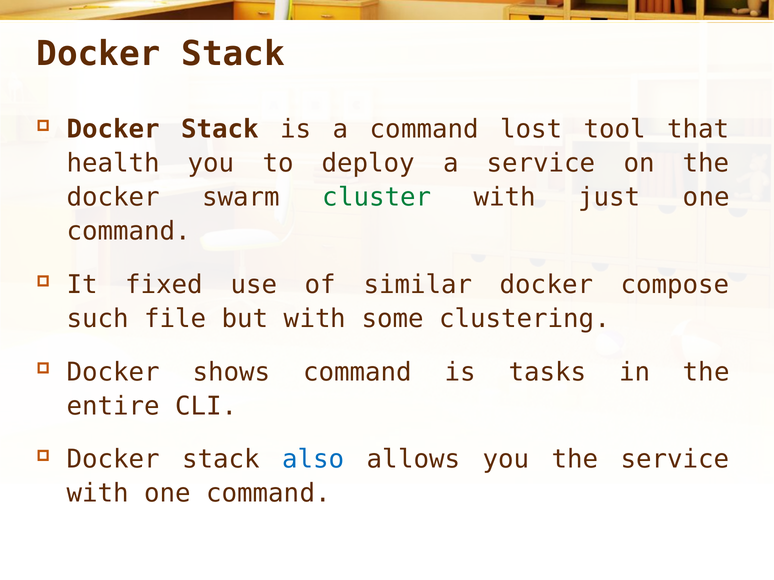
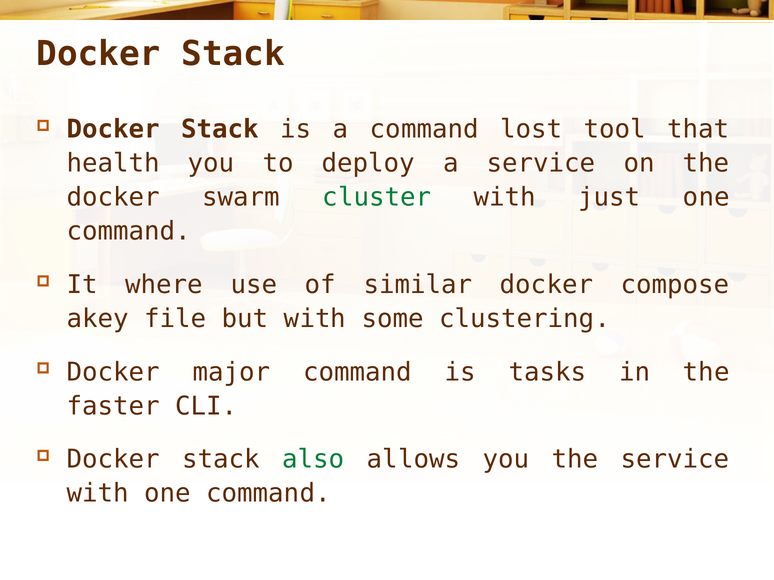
fixed: fixed -> where (164, 285)
such: such -> akey (98, 319)
shows: shows -> major (231, 372)
entire: entire -> faster (113, 406)
also colour: blue -> green (313, 460)
